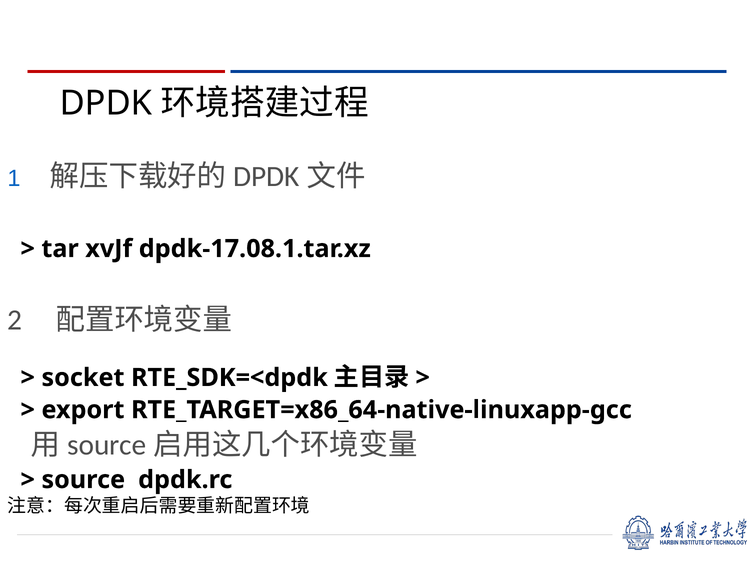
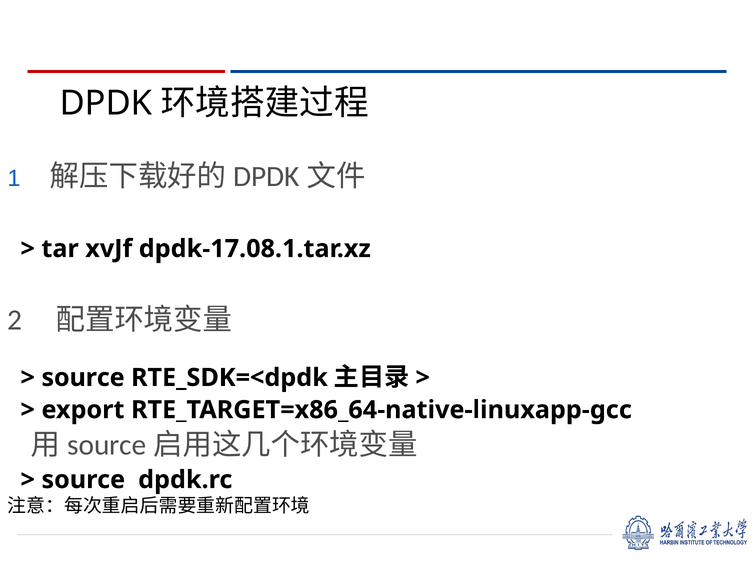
socket: socket -> source (83, 378)
